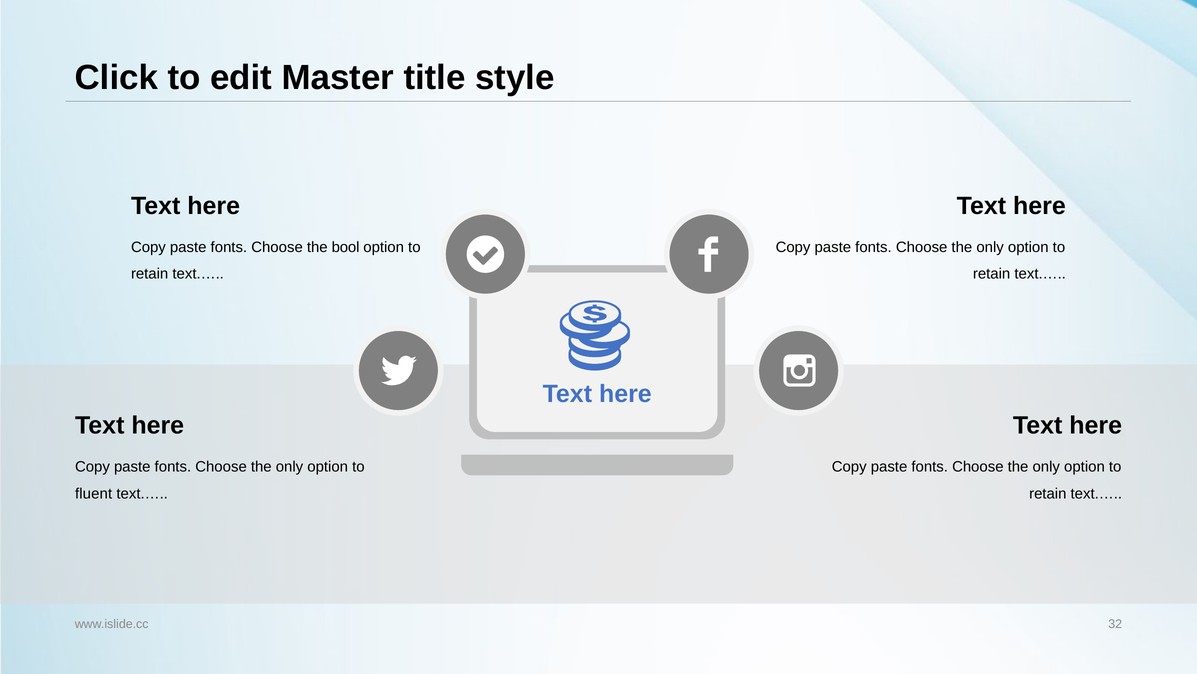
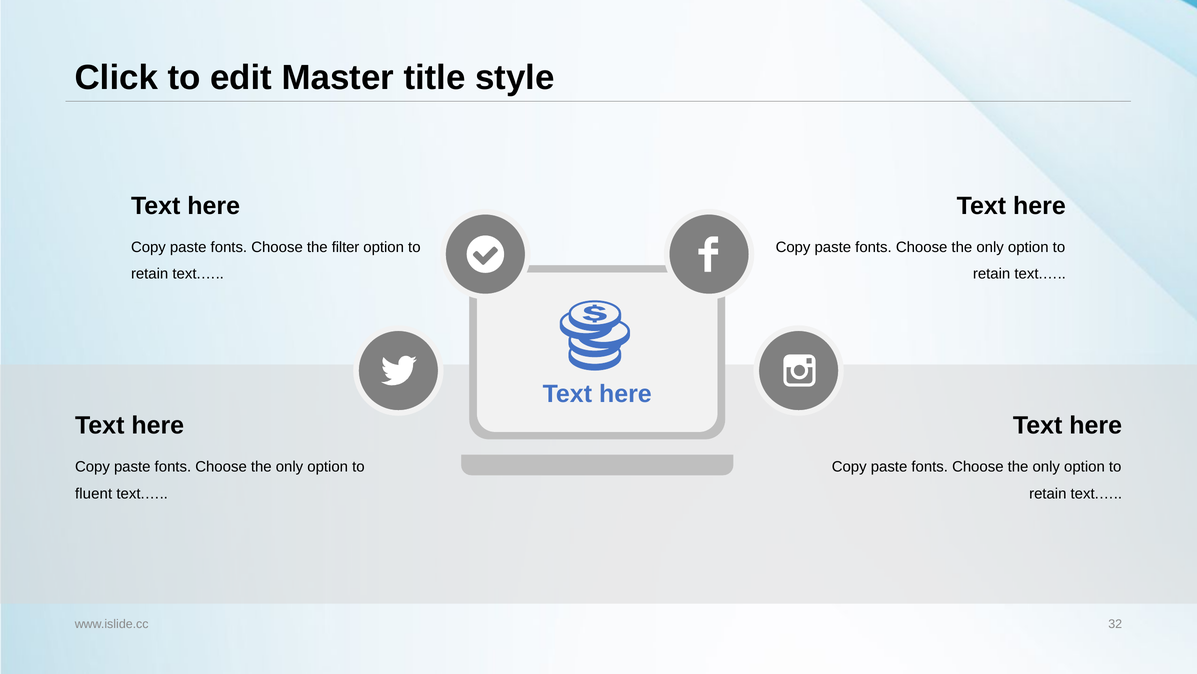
bool: bool -> filter (346, 247)
